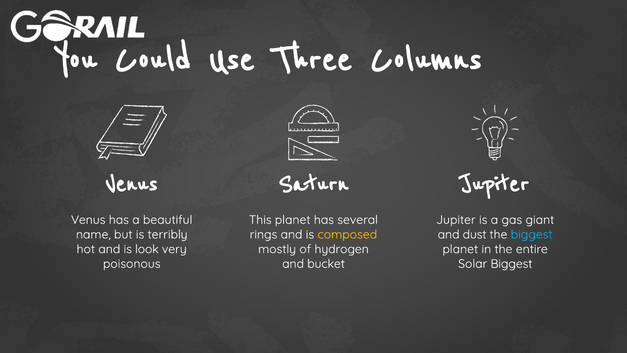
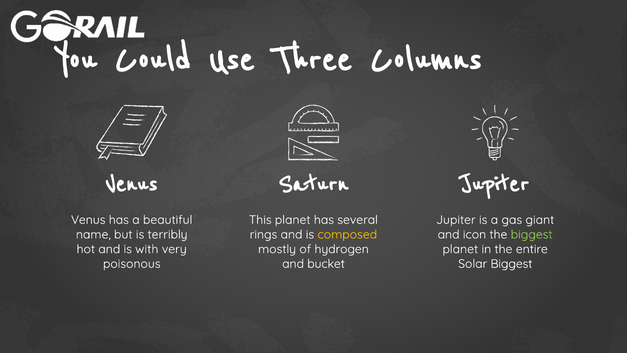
dust: dust -> icon (475, 234)
biggest colour: light blue -> light green (532, 234)
look: look -> with (147, 249)
